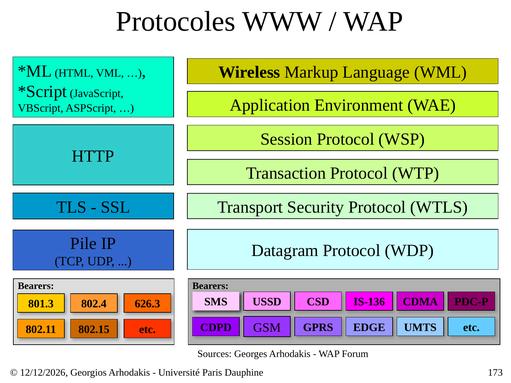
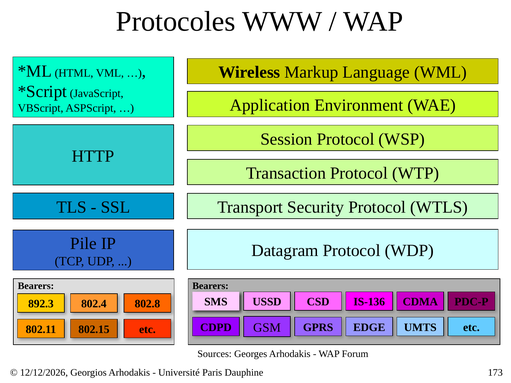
801.3: 801.3 -> 892.3 (41, 304)
626.3: 626.3 -> 802.8 (147, 304)
